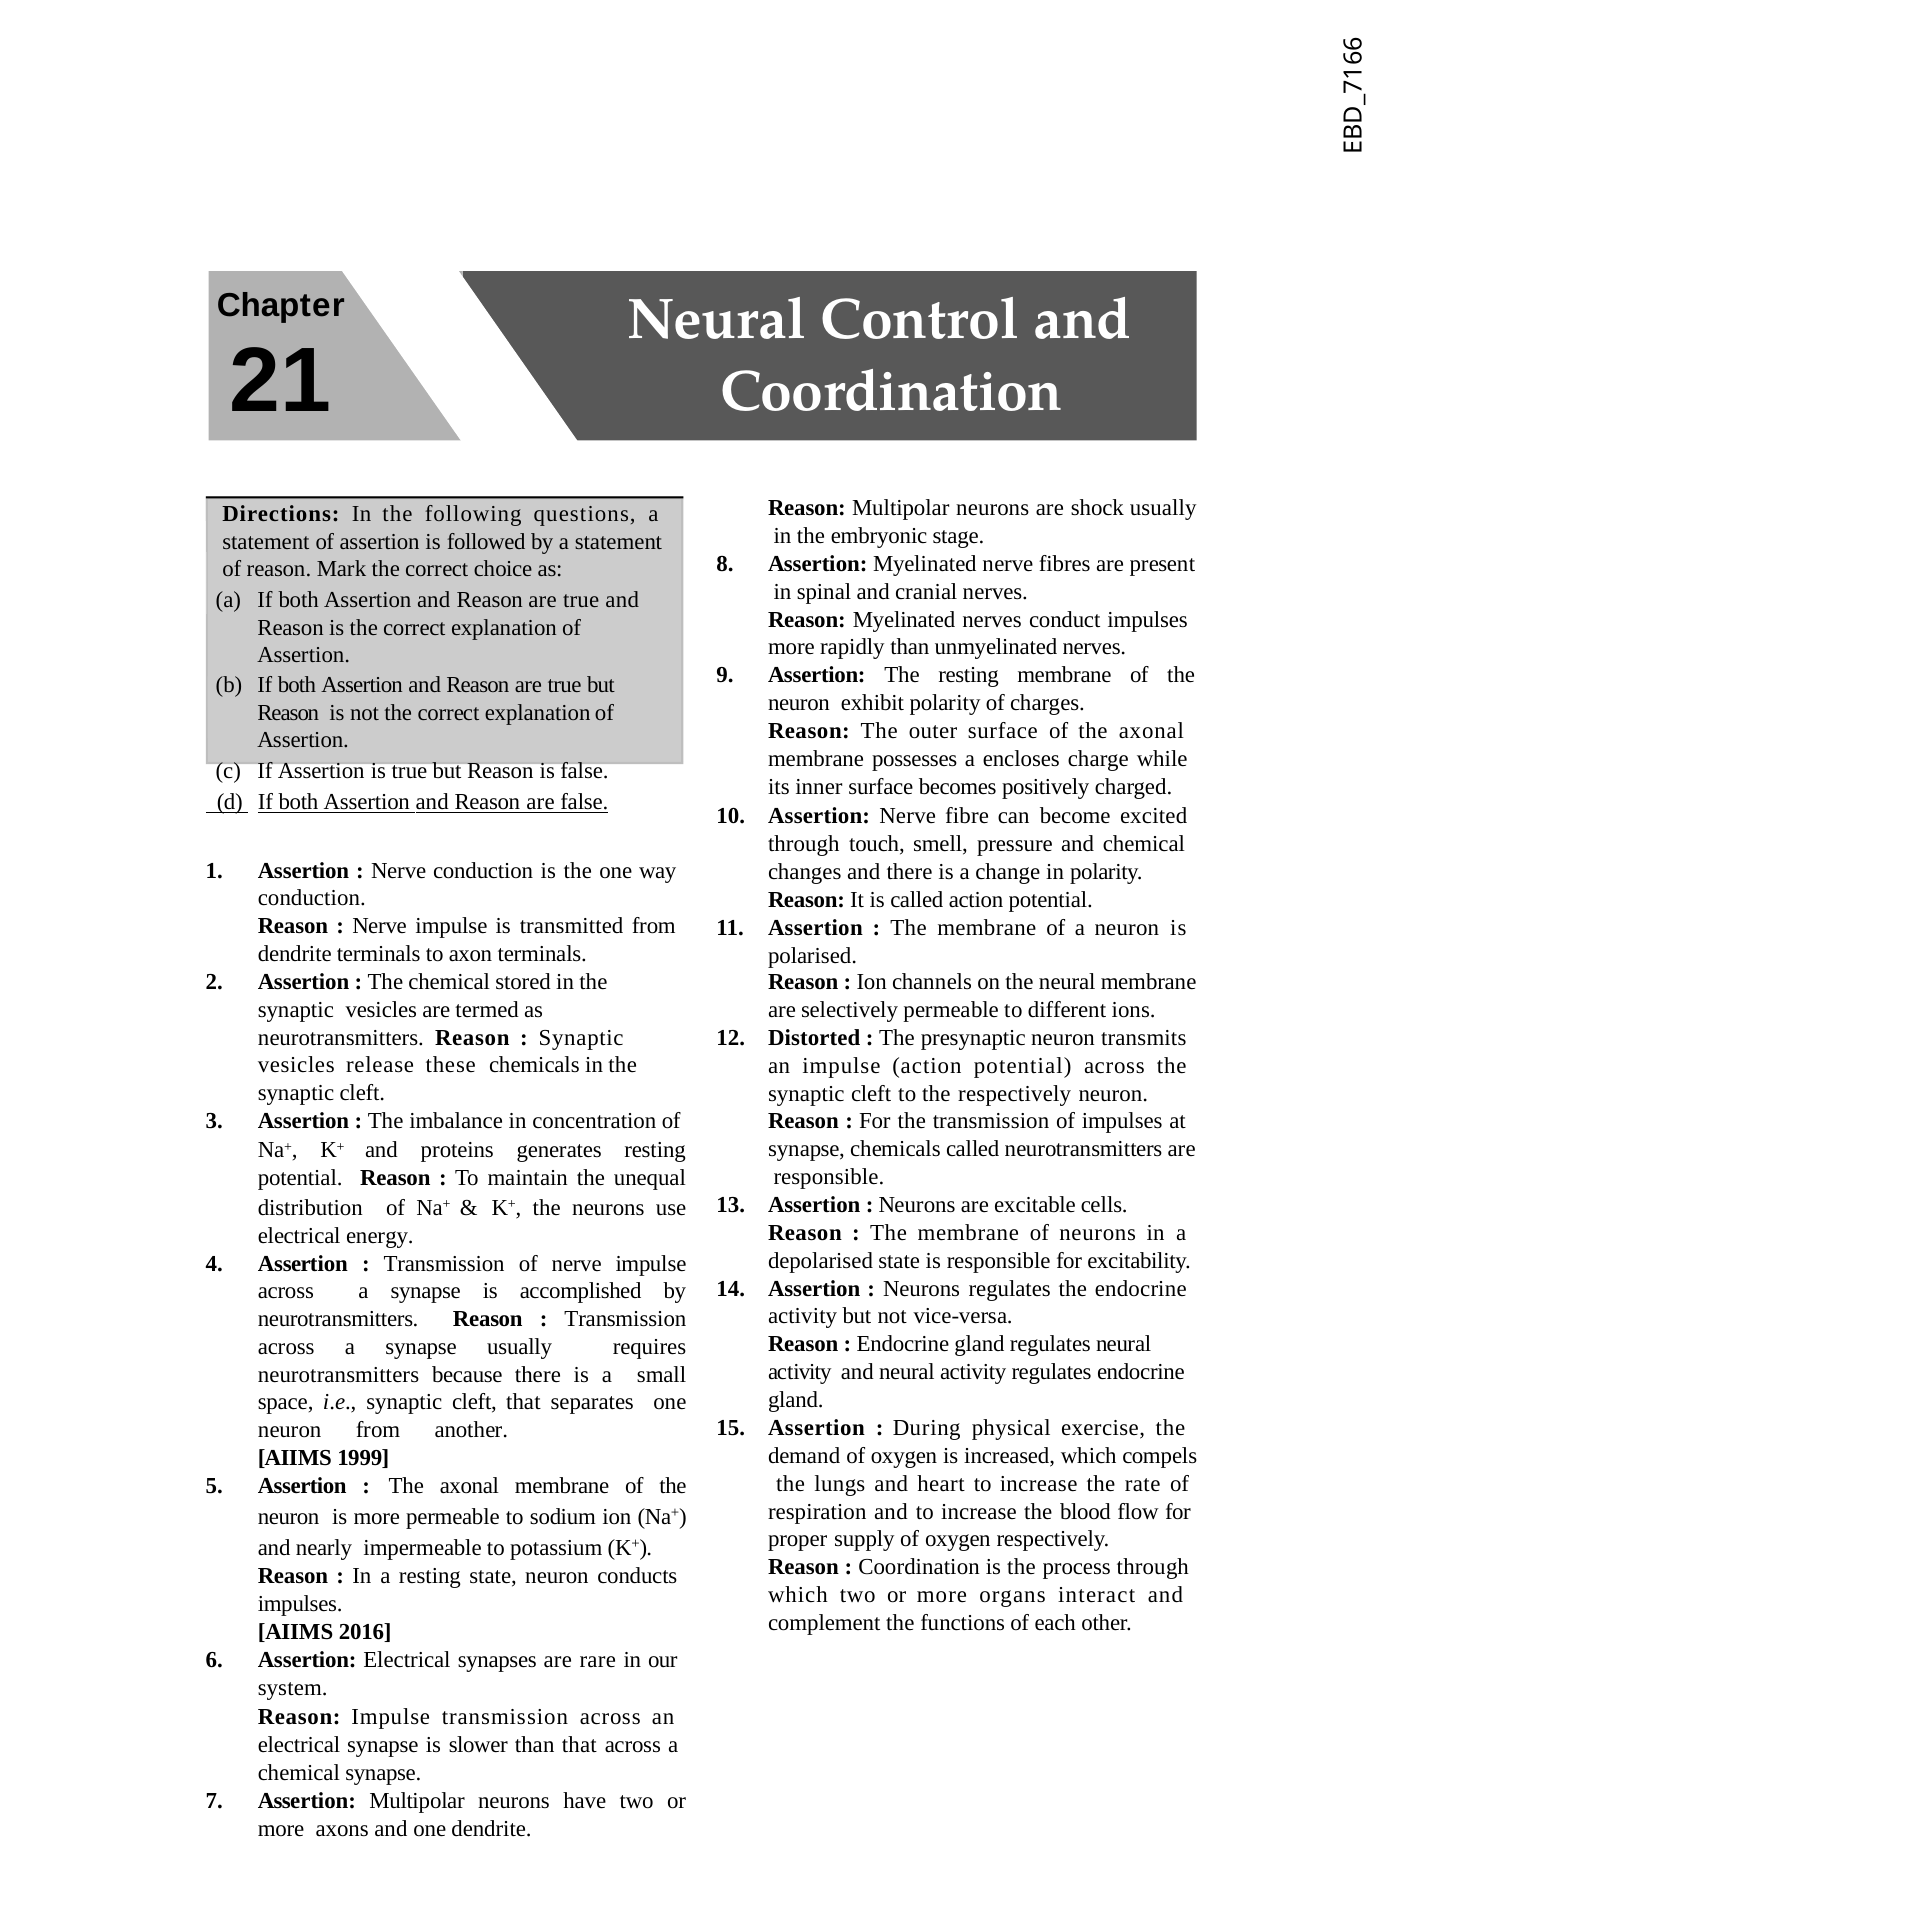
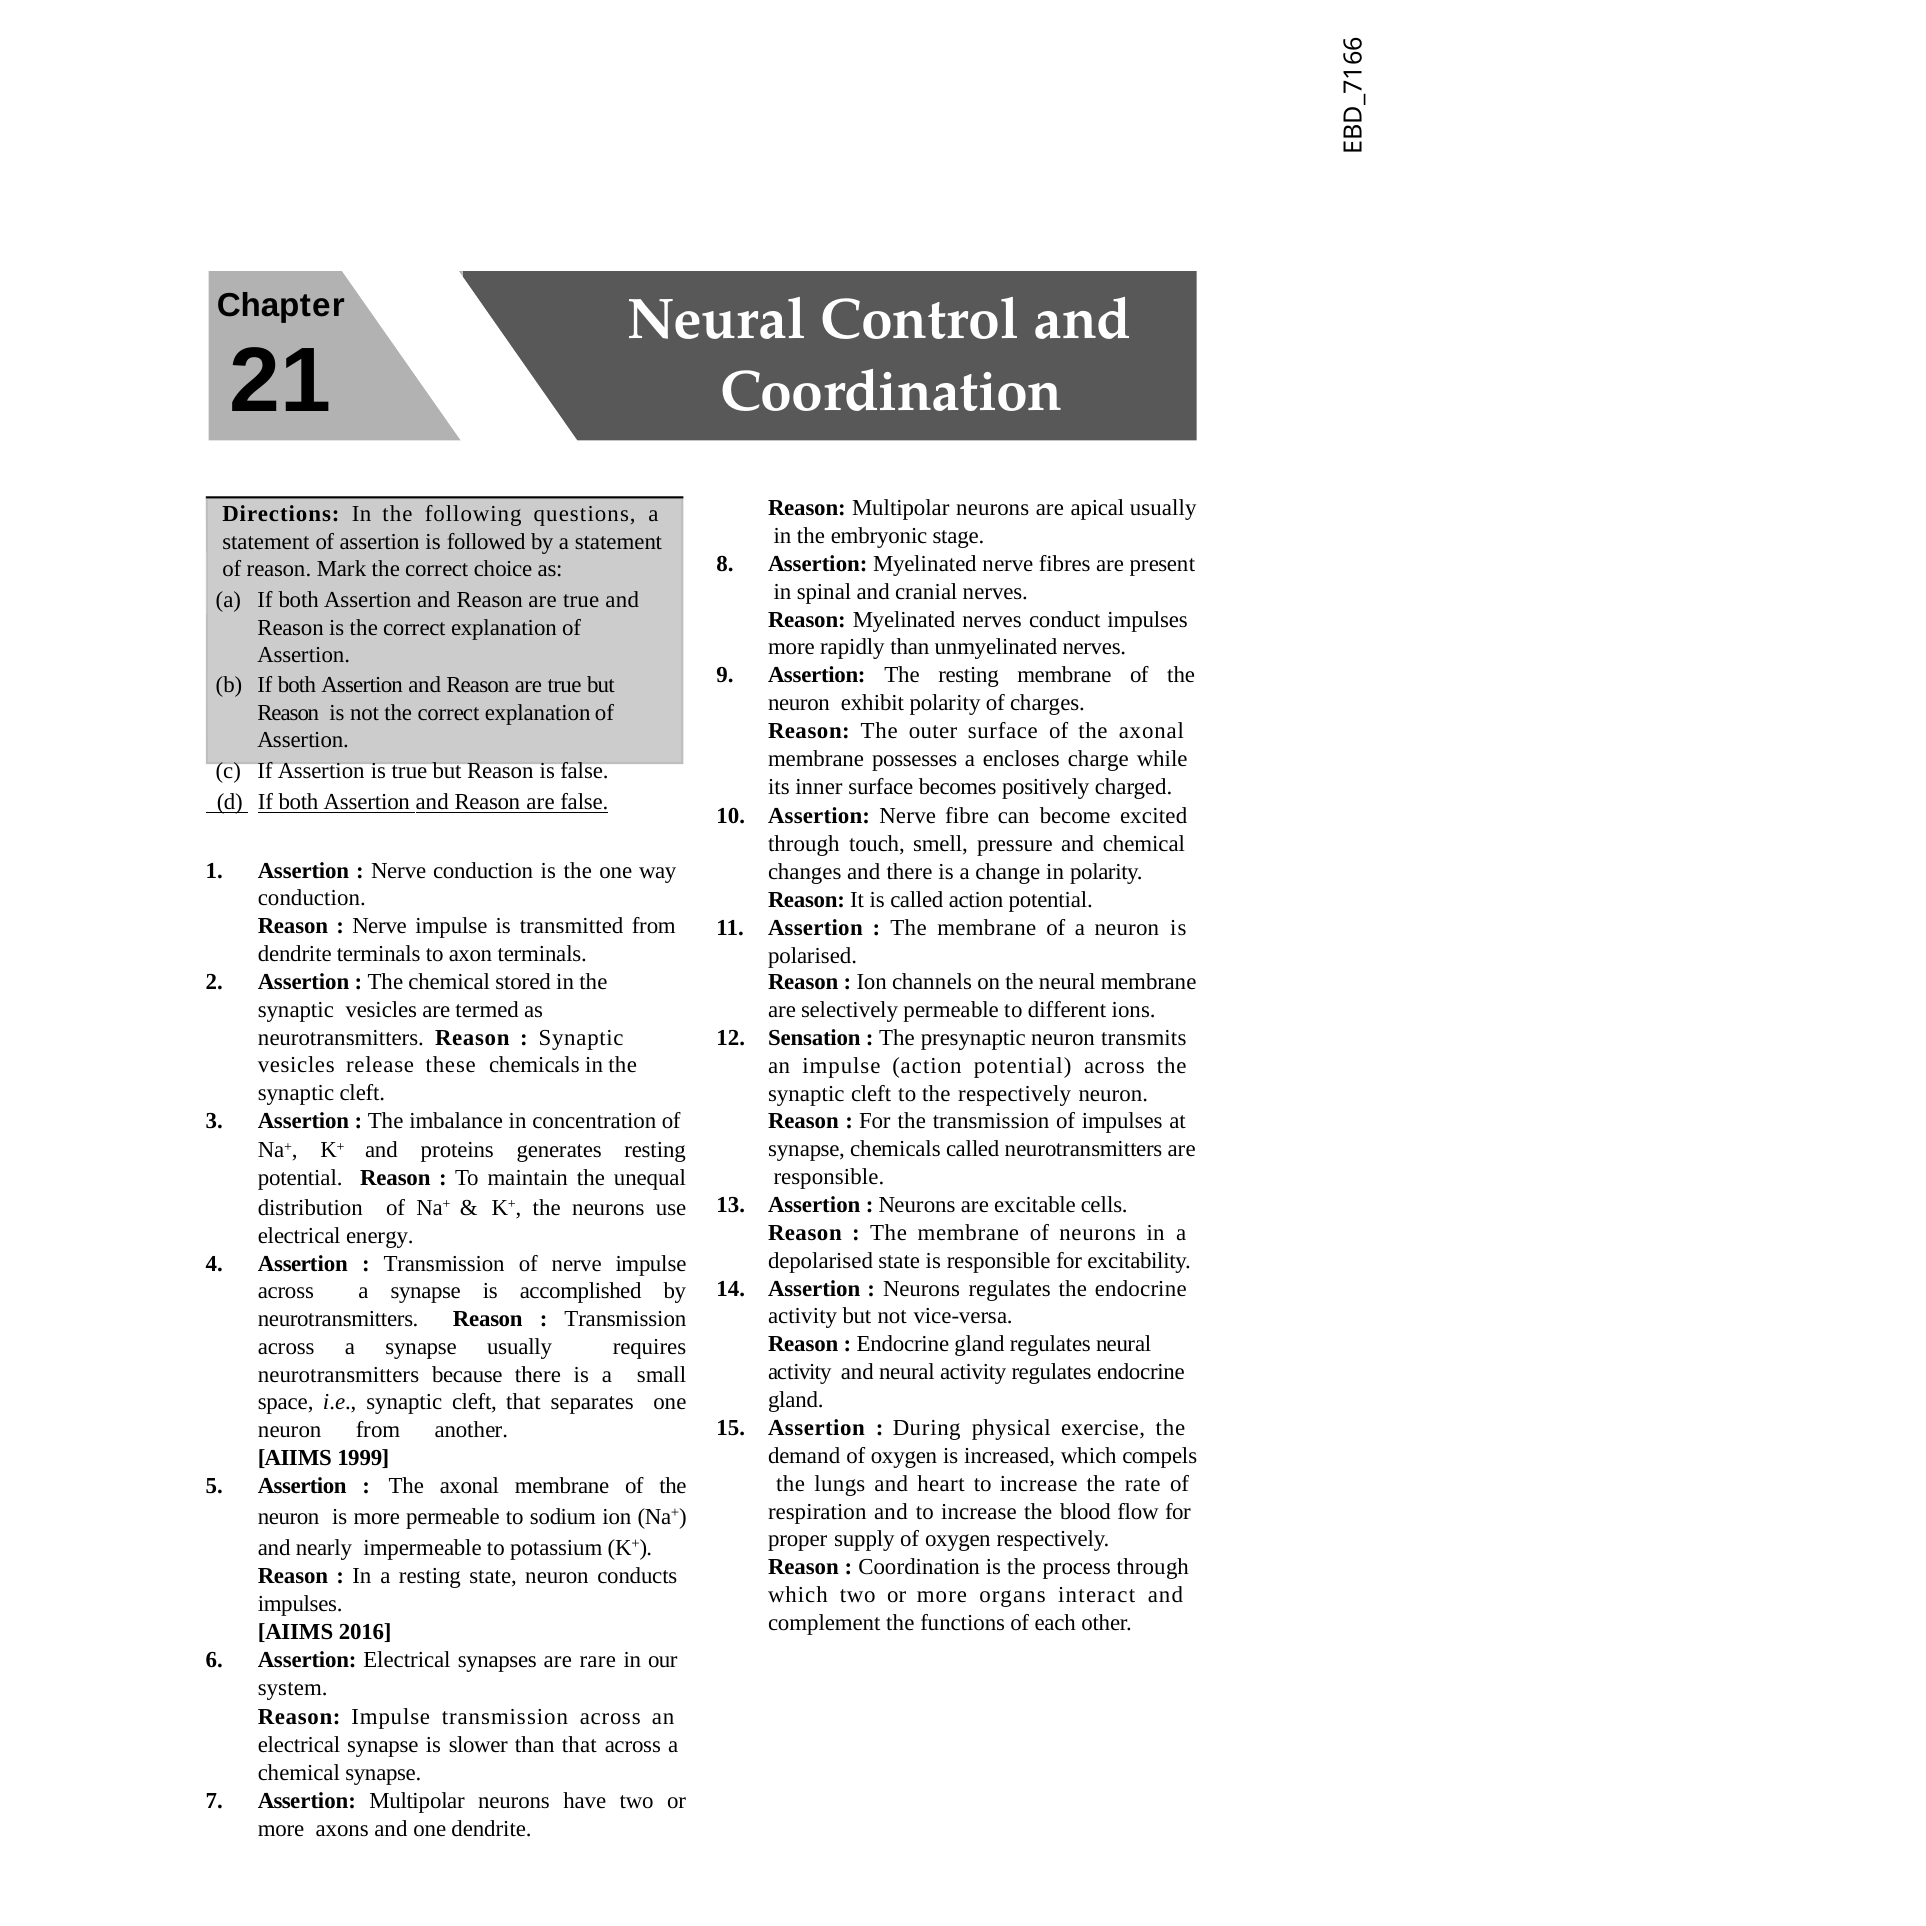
shock: shock -> apical (1097, 508)
Distorted: Distorted -> Sensation (814, 1038)
